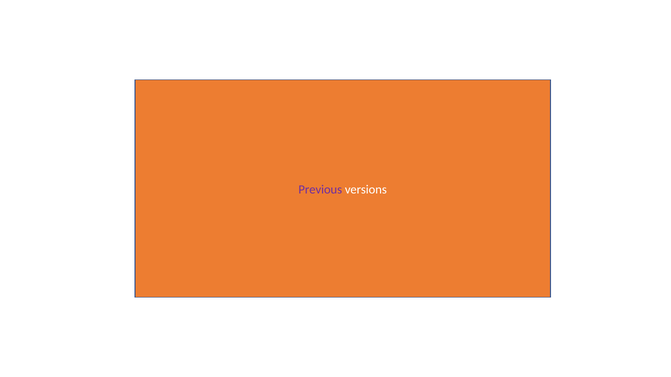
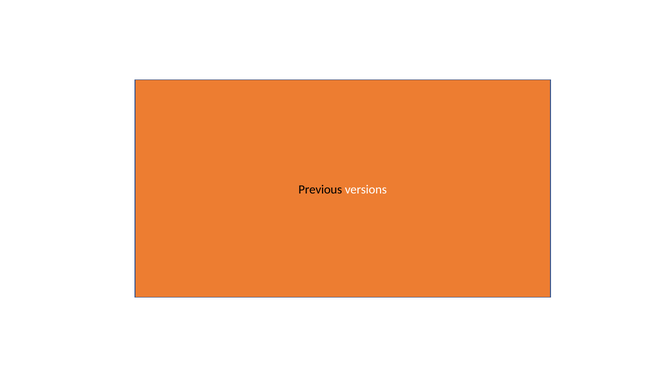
Previous colour: purple -> black (320, 190)
